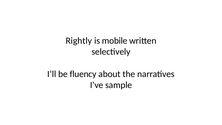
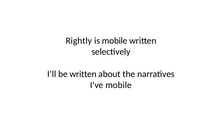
be fluency: fluency -> written (83, 74)
I’ve sample: sample -> mobile (119, 85)
